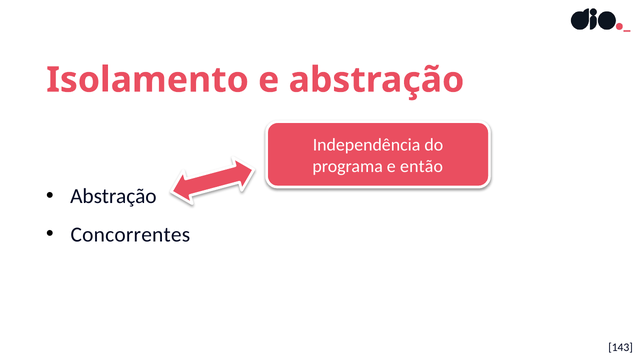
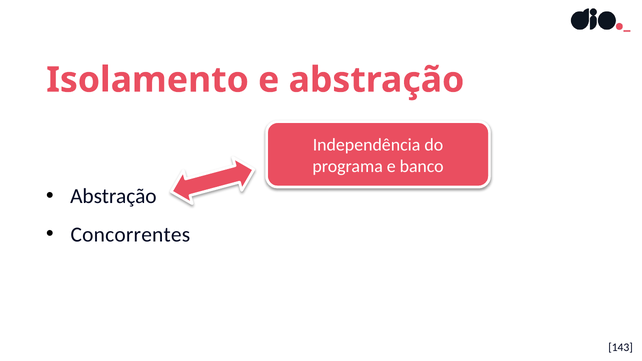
então: então -> banco (422, 166)
